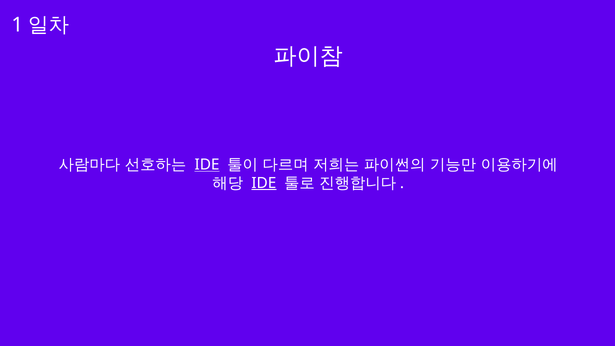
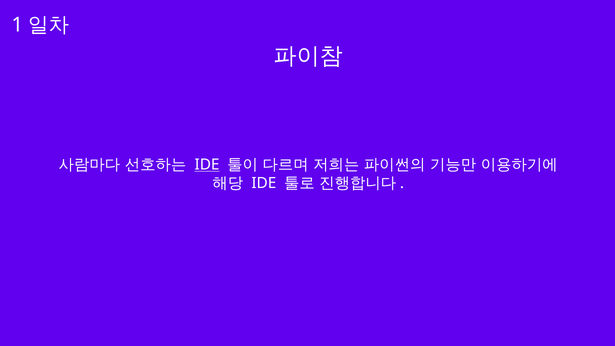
IDE underline: present -> none (264, 183)
